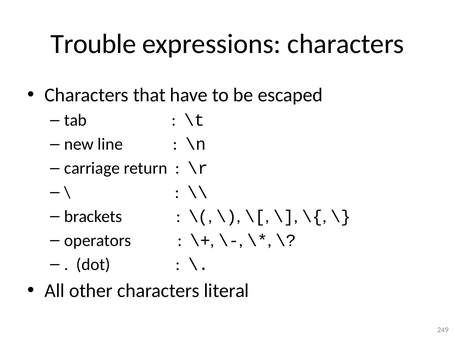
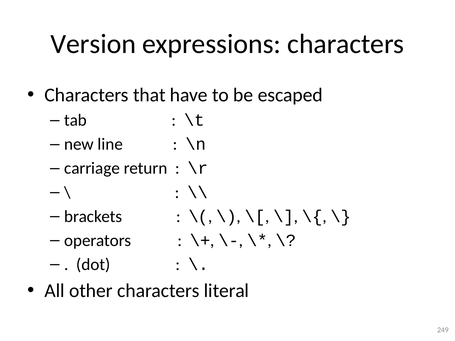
Trouble: Trouble -> Version (93, 44)
